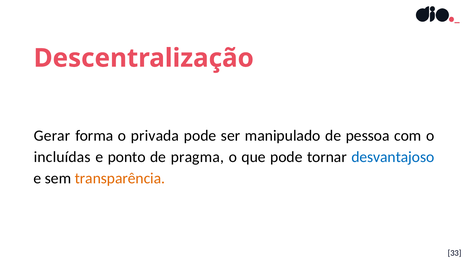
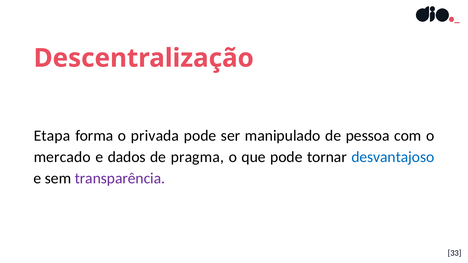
Gerar: Gerar -> Etapa (52, 136)
incluídas: incluídas -> mercado (62, 157)
ponto: ponto -> dados (127, 157)
transparência colour: orange -> purple (120, 178)
